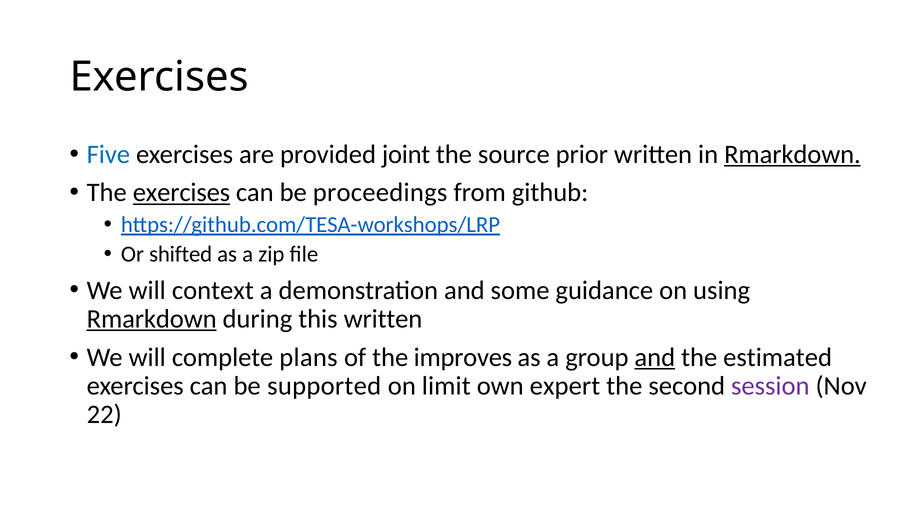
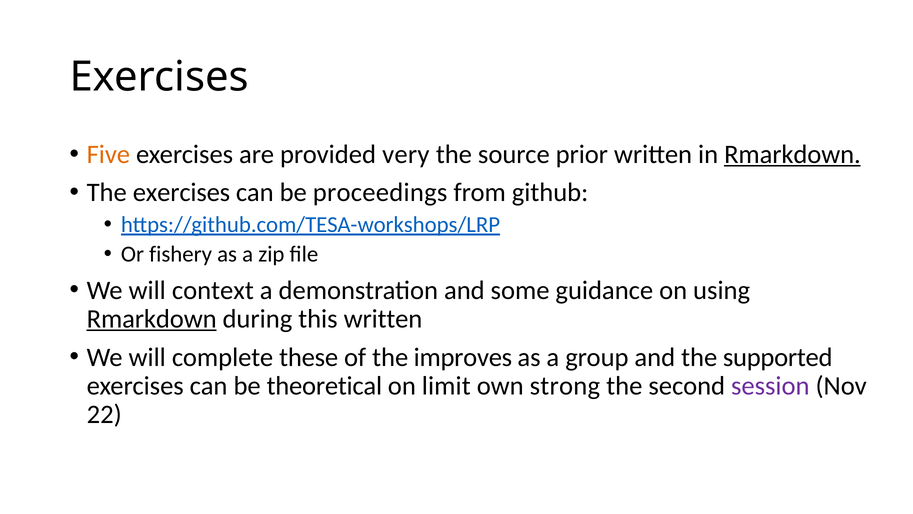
Five colour: blue -> orange (108, 154)
joint: joint -> very (406, 154)
exercises underline: present -> none (181, 193)
shifted: shifted -> fishery (181, 254)
plans: plans -> these (309, 357)
and underline: present -> none (655, 357)
estimated: estimated -> supported (778, 357)
supported: supported -> theoretical (324, 386)
expert: expert -> strong (565, 386)
